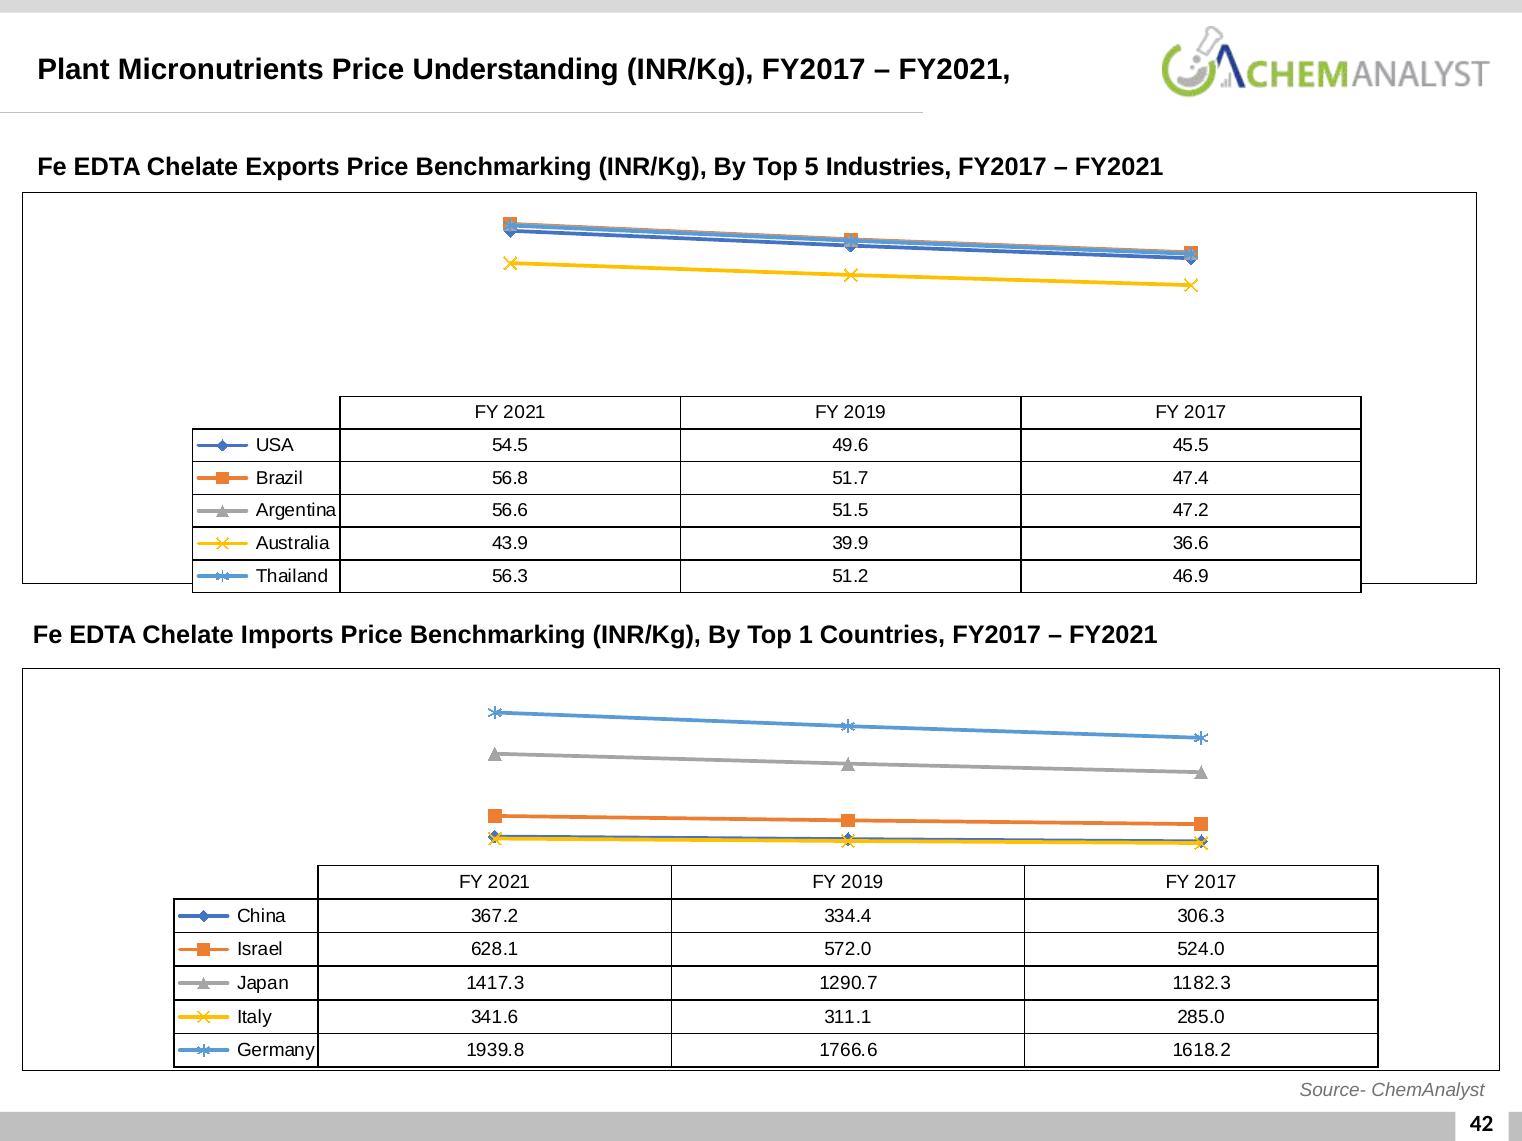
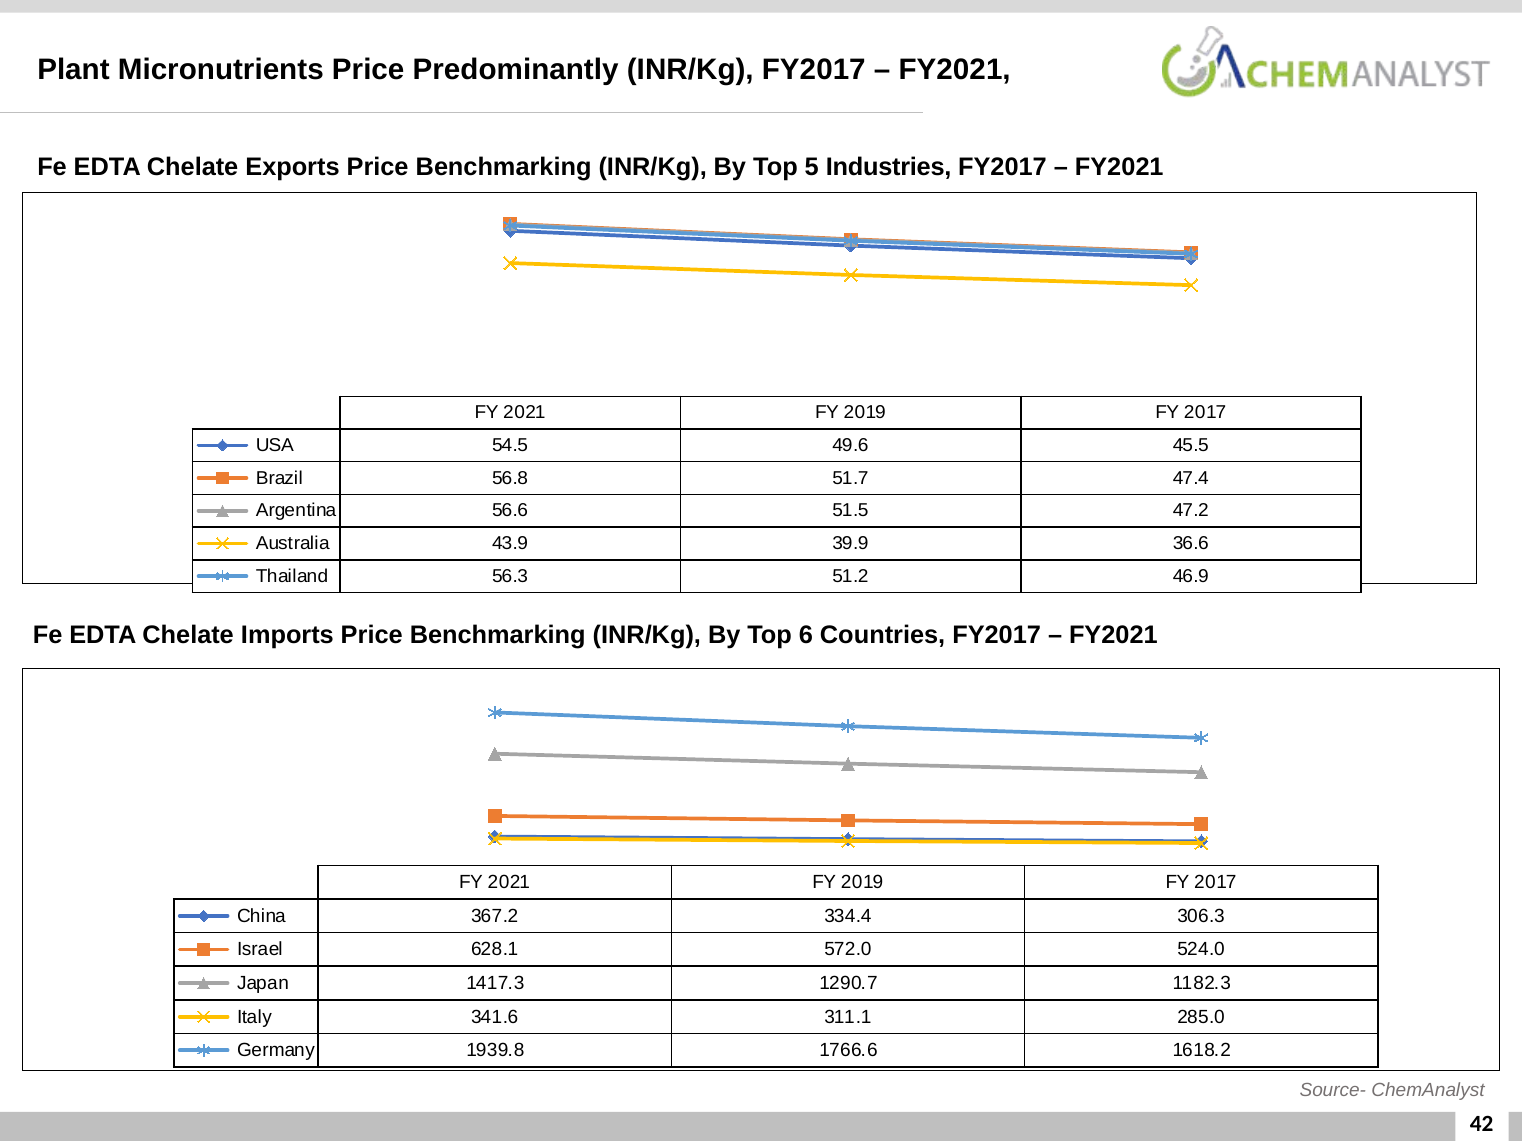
Understanding: Understanding -> Predominantly (516, 70)
1: 1 -> 6 (806, 636)
